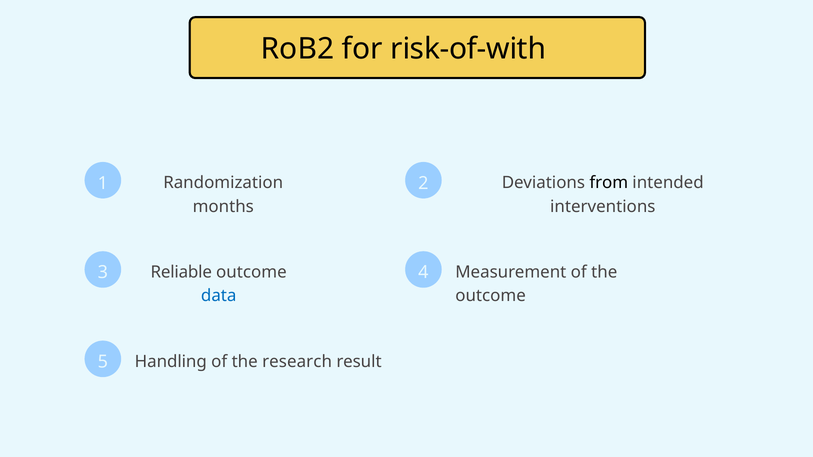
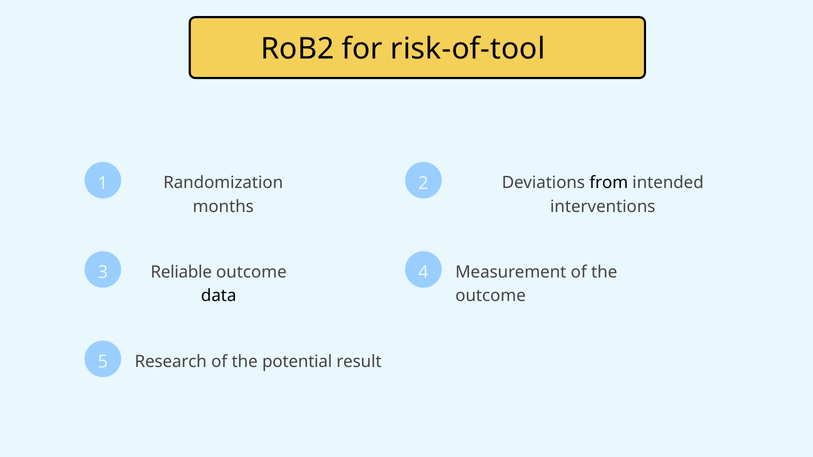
risk-of-with: risk-of-with -> risk-of-tool (468, 49)
data colour: blue -> black (219, 296)
Handling: Handling -> Research (171, 362)
research: research -> potential (297, 362)
